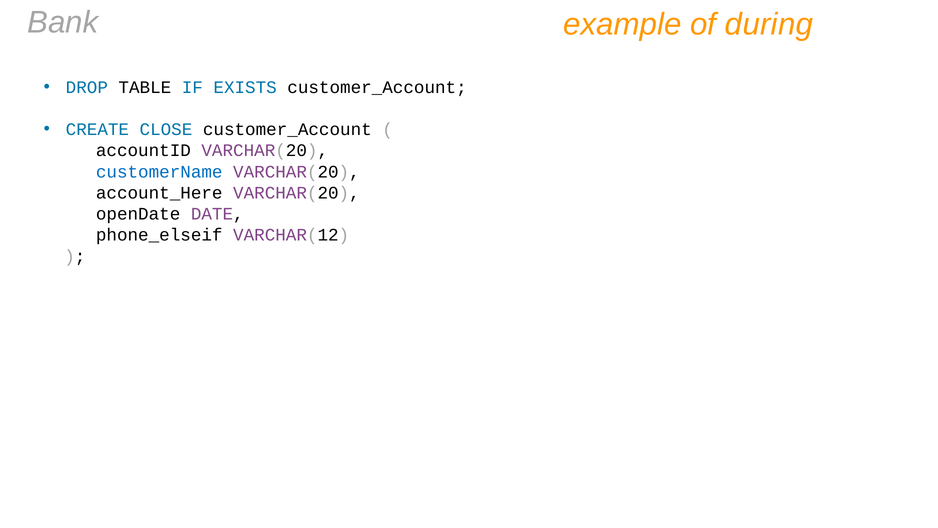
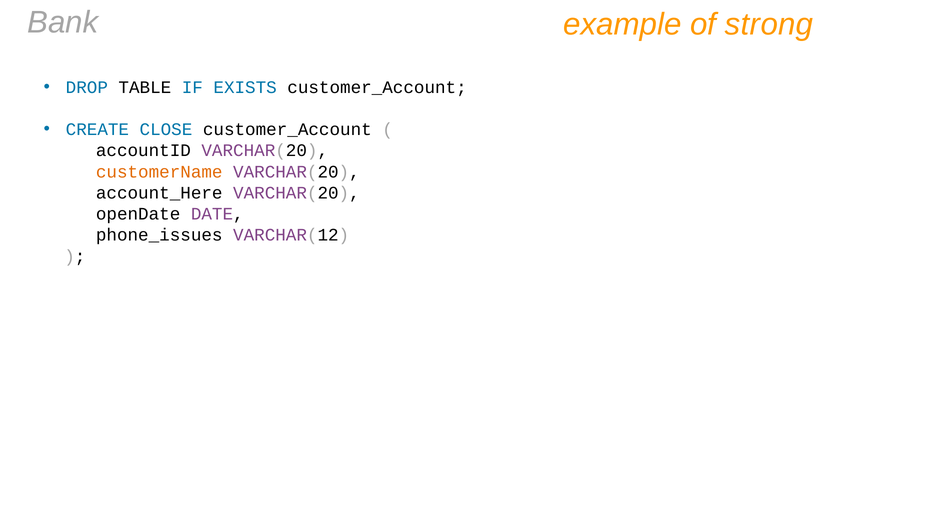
during: during -> strong (769, 24)
customerName colour: blue -> orange (159, 172)
phone_elseif: phone_elseif -> phone_issues (159, 235)
